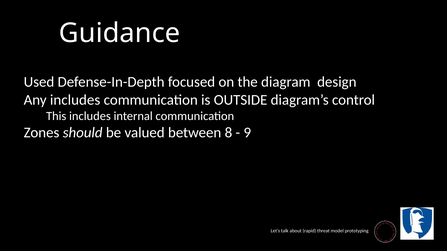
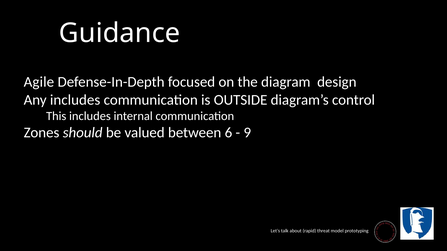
Used: Used -> Agile (39, 82)
8: 8 -> 6 (228, 133)
